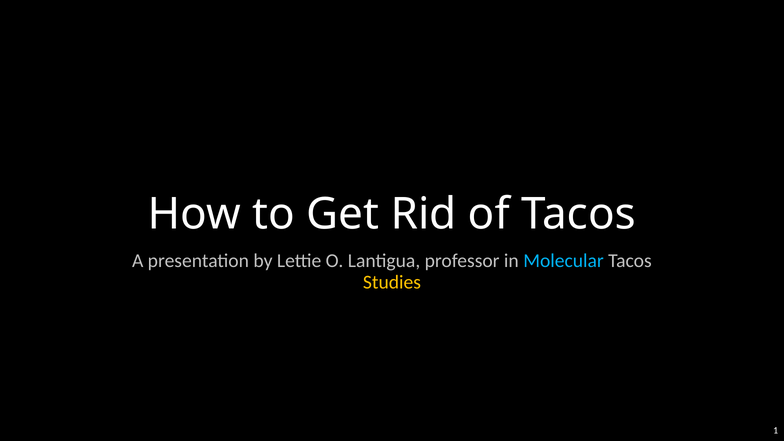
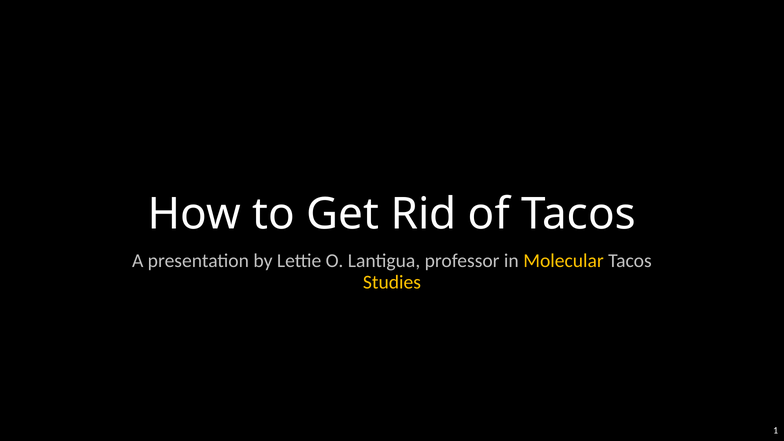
Molecular colour: light blue -> yellow (564, 261)
